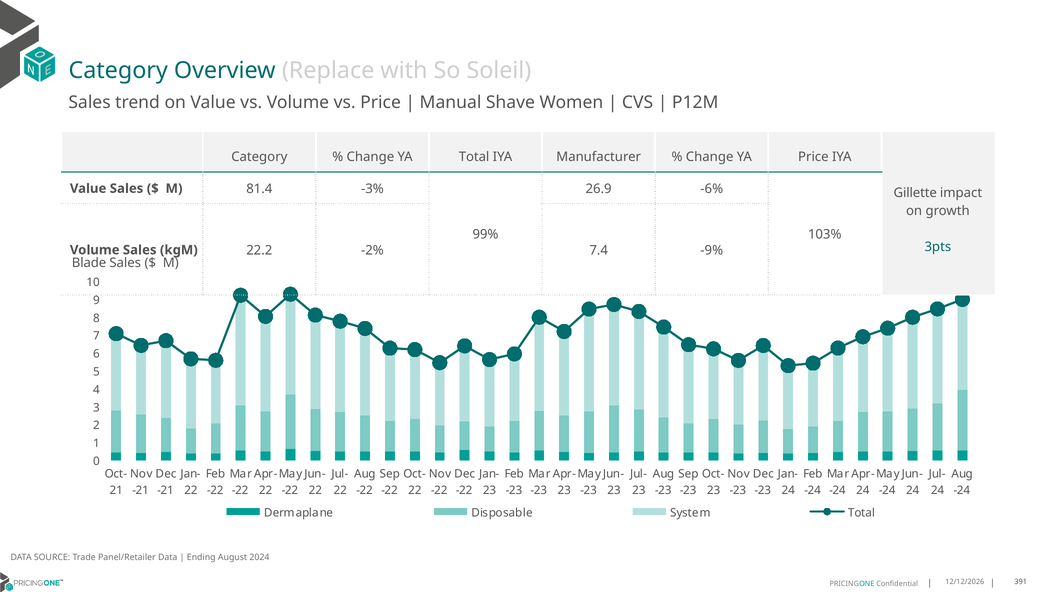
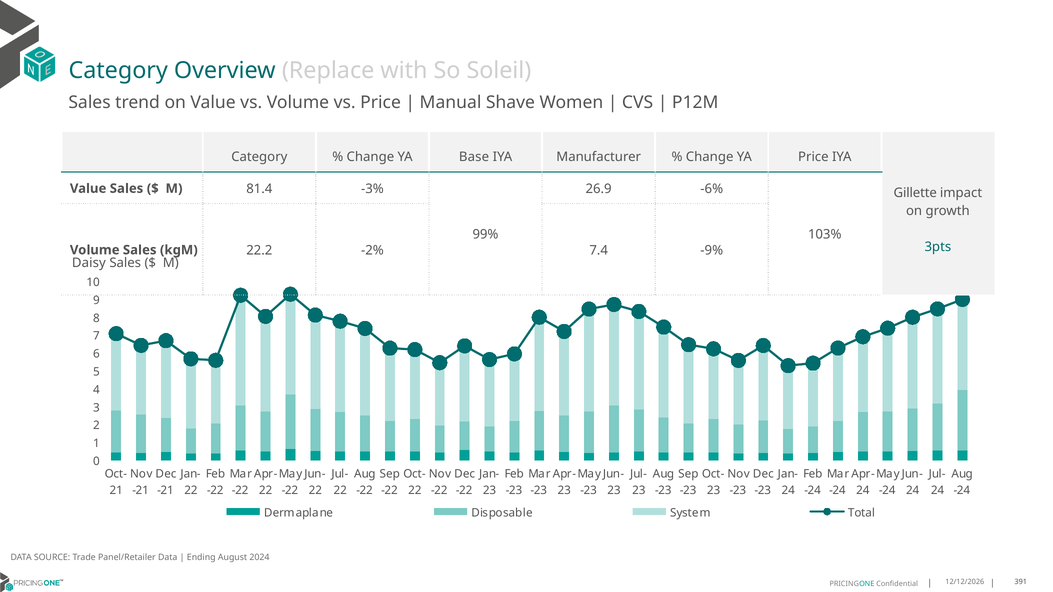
YA Total: Total -> Base (474, 157)
Blade: Blade -> Daisy (89, 263)
